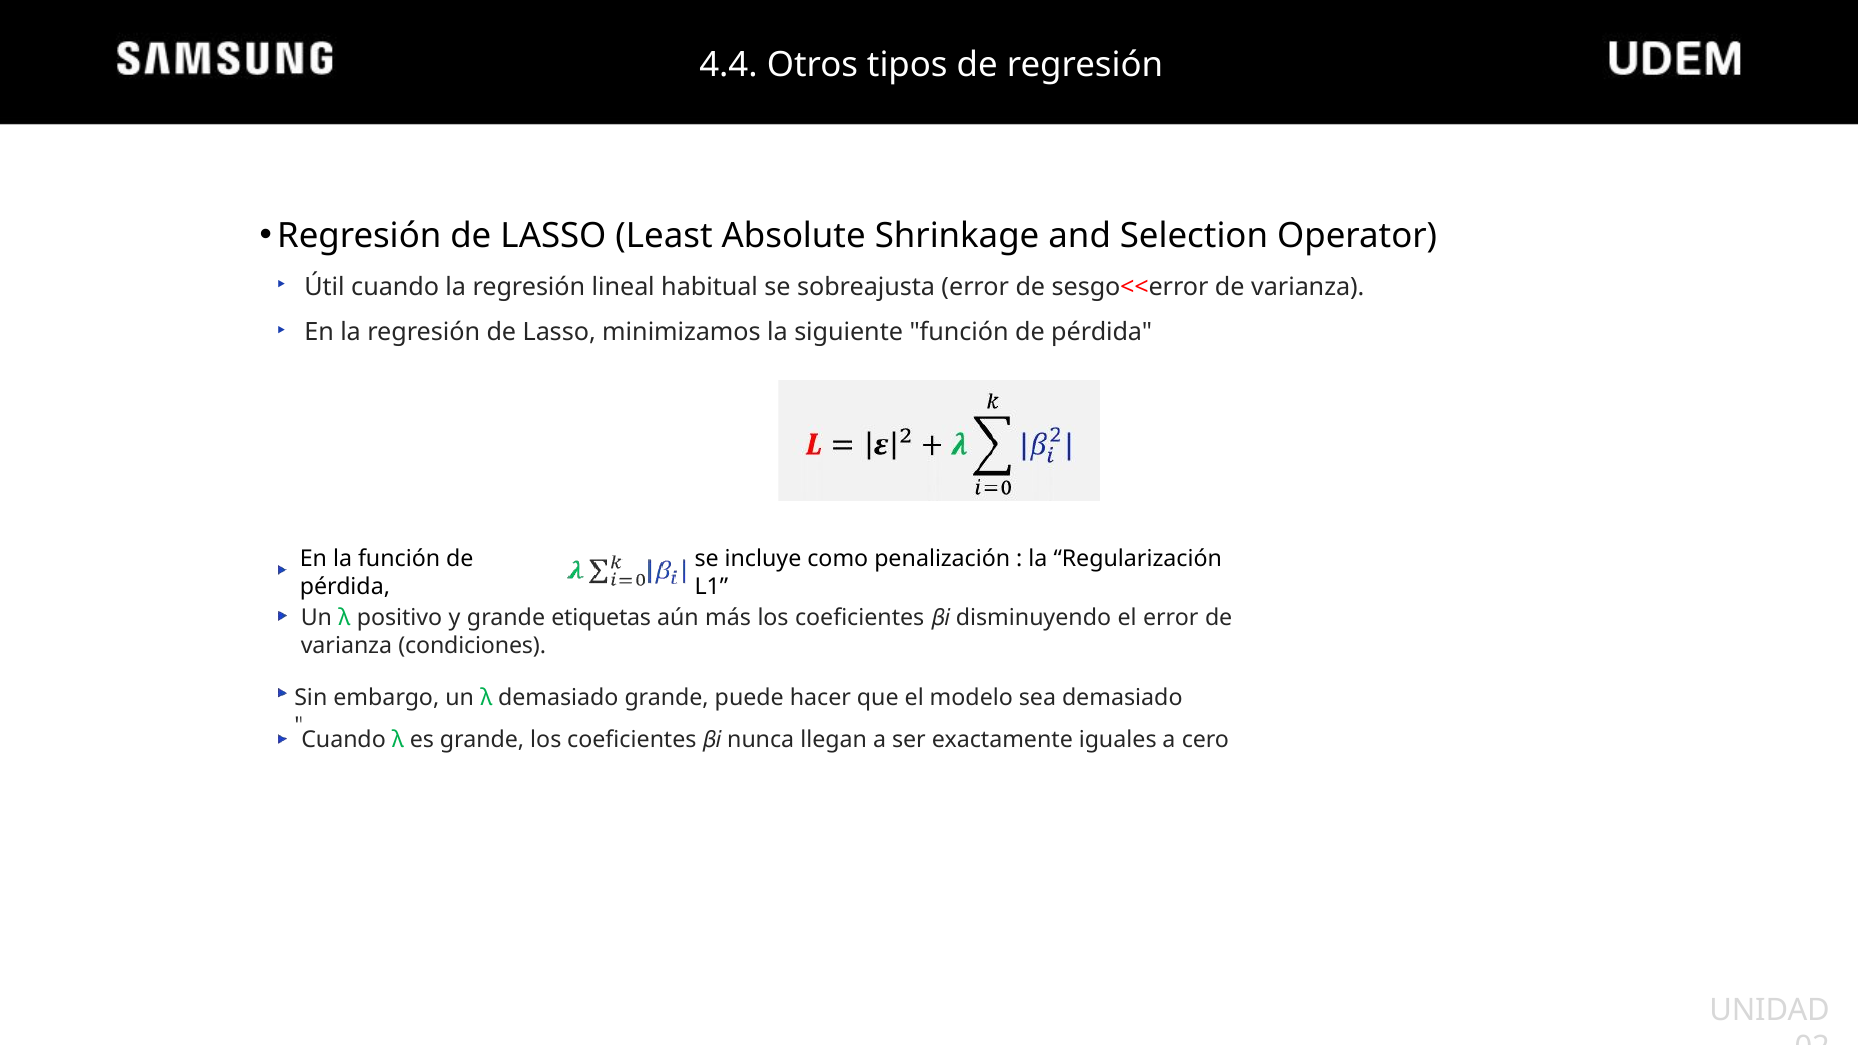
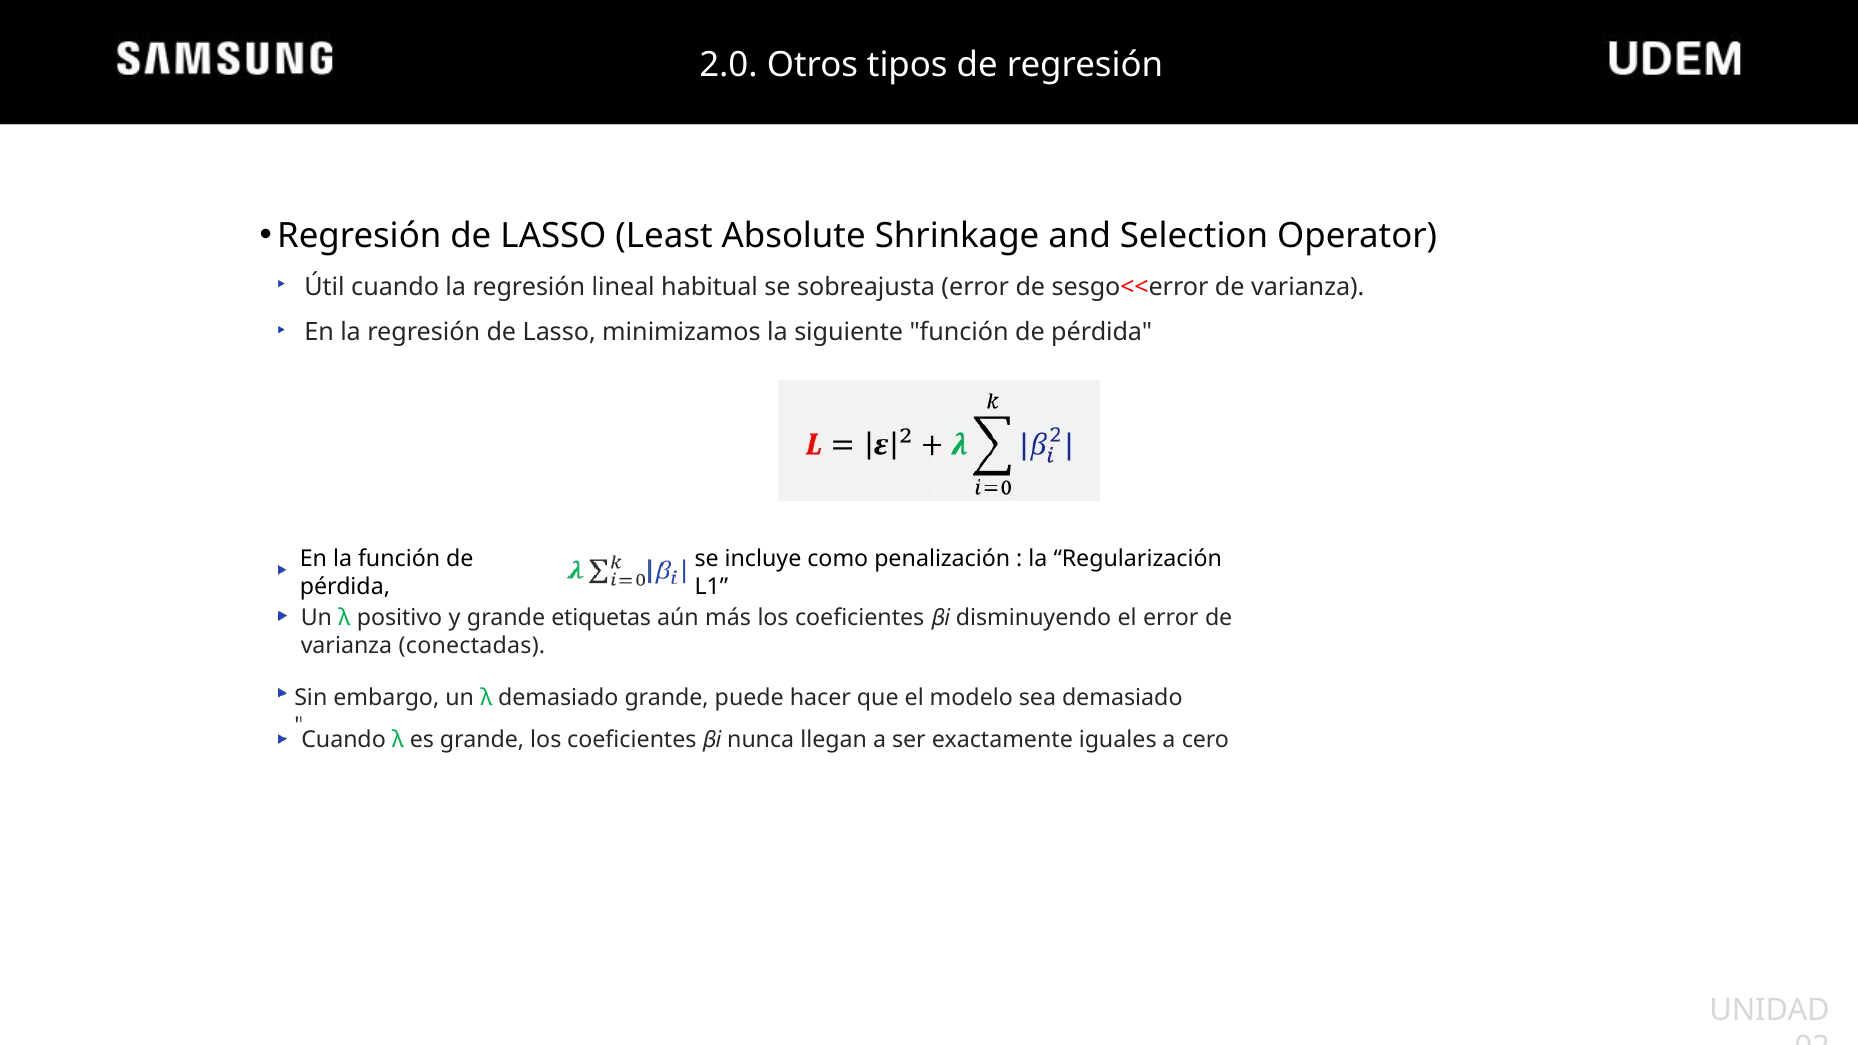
4.4: 4.4 -> 2.0 (728, 65)
condiciones: condiciones -> conectadas (472, 646)
